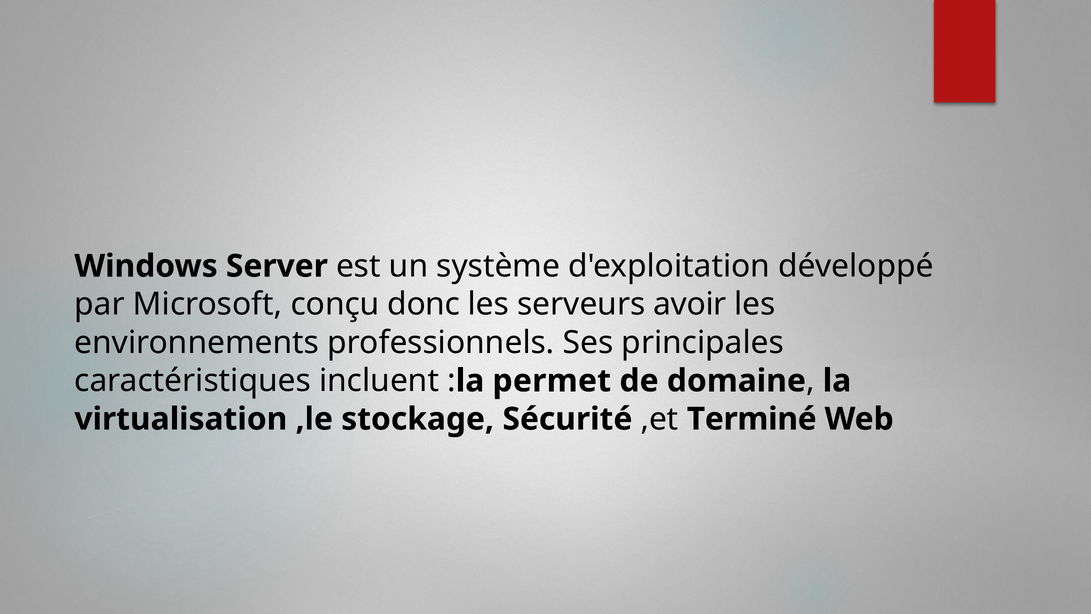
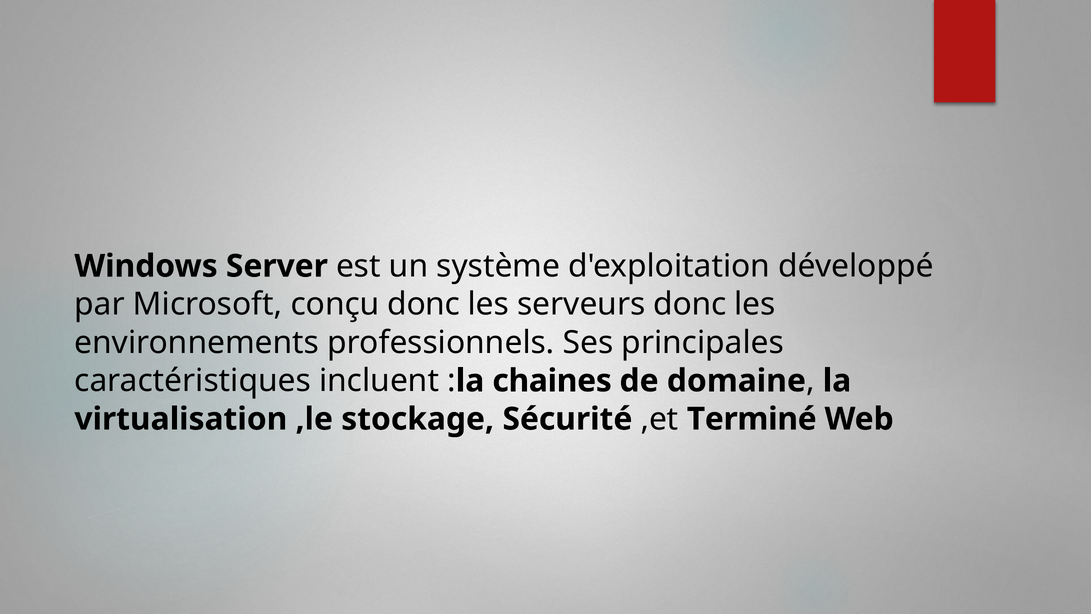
serveurs avoir: avoir -> donc (690, 304)
permet: permet -> chaines (552, 381)
